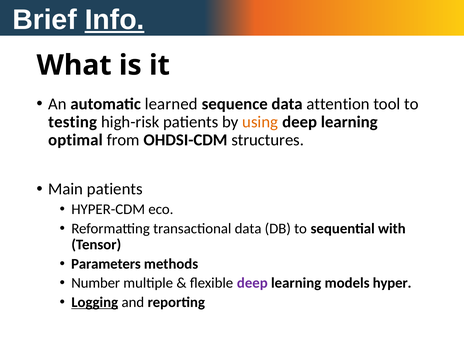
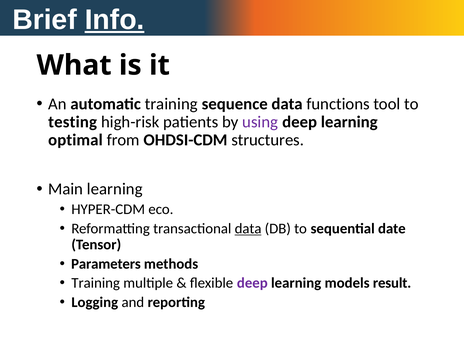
automatic learned: learned -> training (171, 104)
attention: attention -> functions (338, 104)
using colour: orange -> purple (260, 122)
Main patients: patients -> learning (115, 189)
data underline: none -> present (248, 229)
with: with -> date (392, 229)
Number: Number -> Training (96, 283)
hyper: hyper -> result (392, 283)
Logging underline: present -> none (95, 302)
